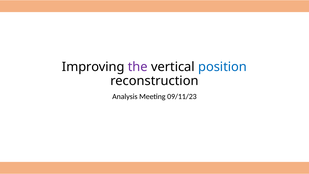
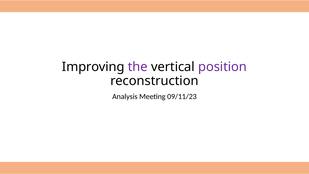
position colour: blue -> purple (223, 67)
